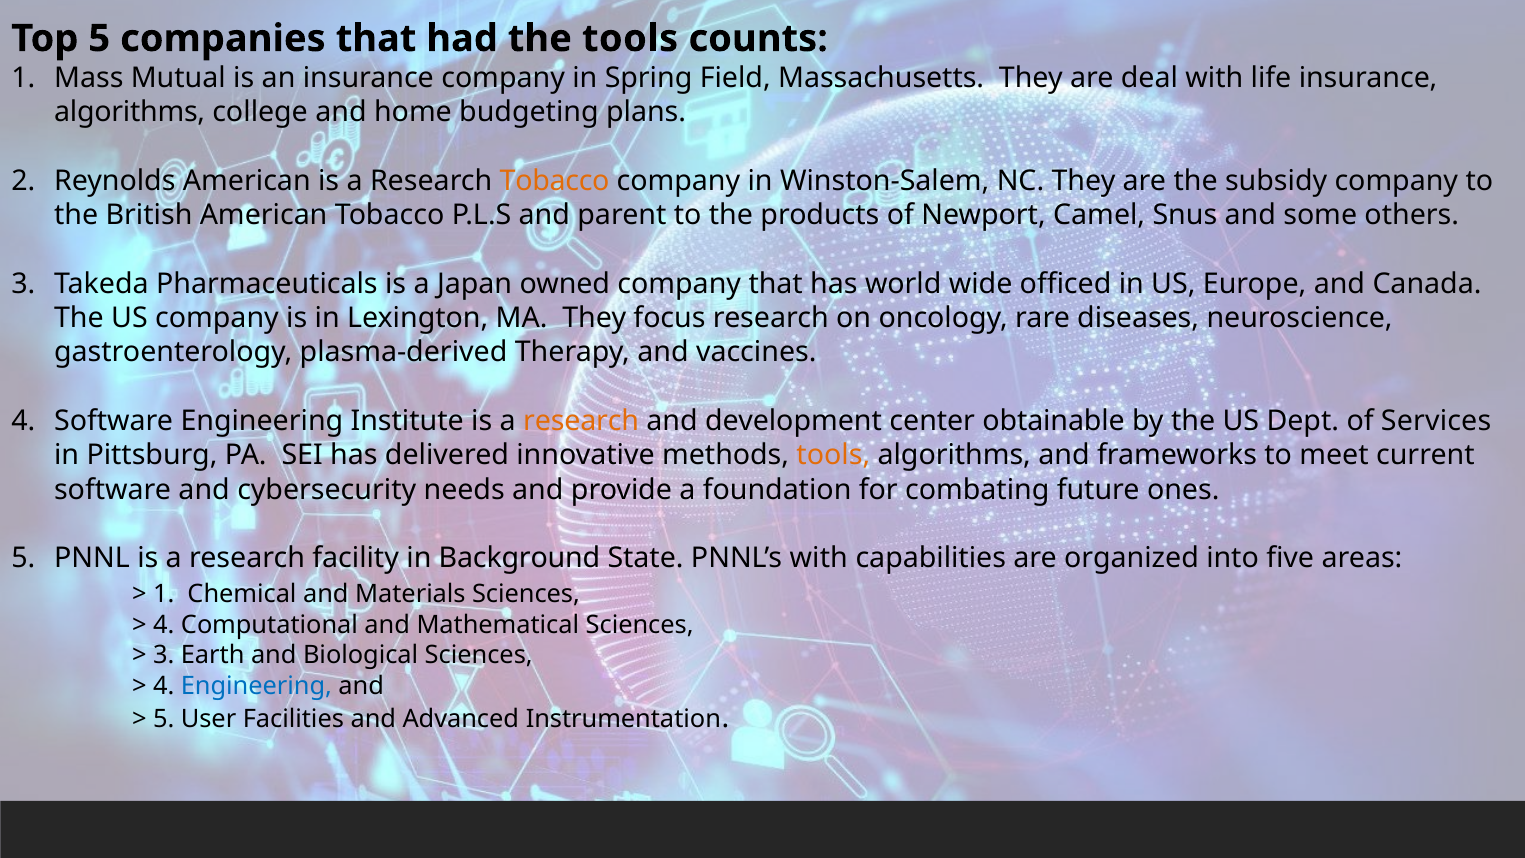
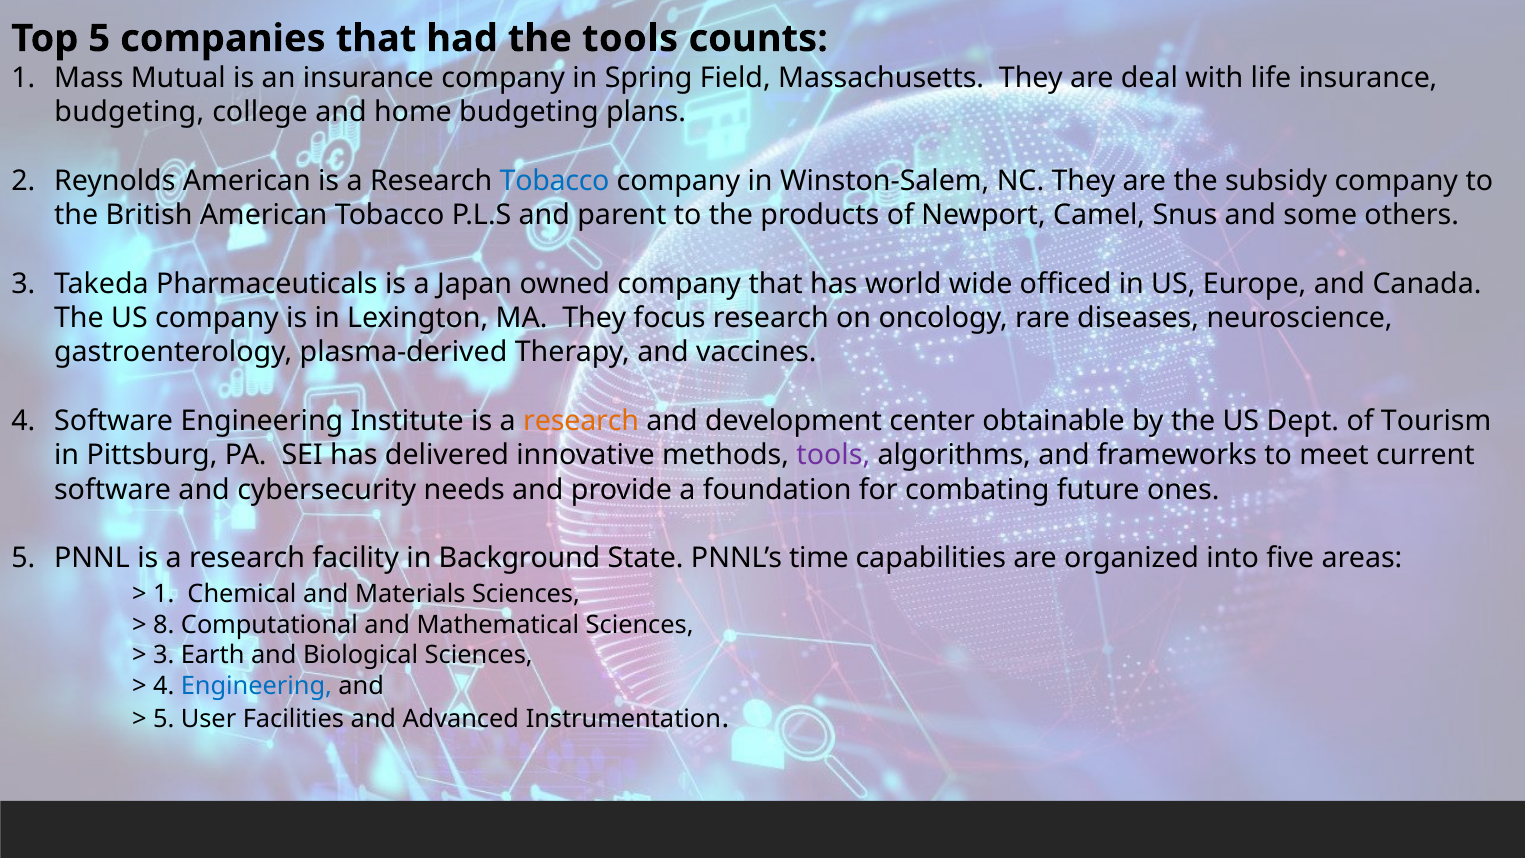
algorithms: algorithms -> budgeting (129, 112)
Tobacco colour: orange -> blue (555, 181)
Services: Services -> Tourism (1436, 421)
tools colour: orange -> purple (833, 455)
PNNL’s with: with -> time (819, 558)
4: 4 -> 8 (164, 625)
